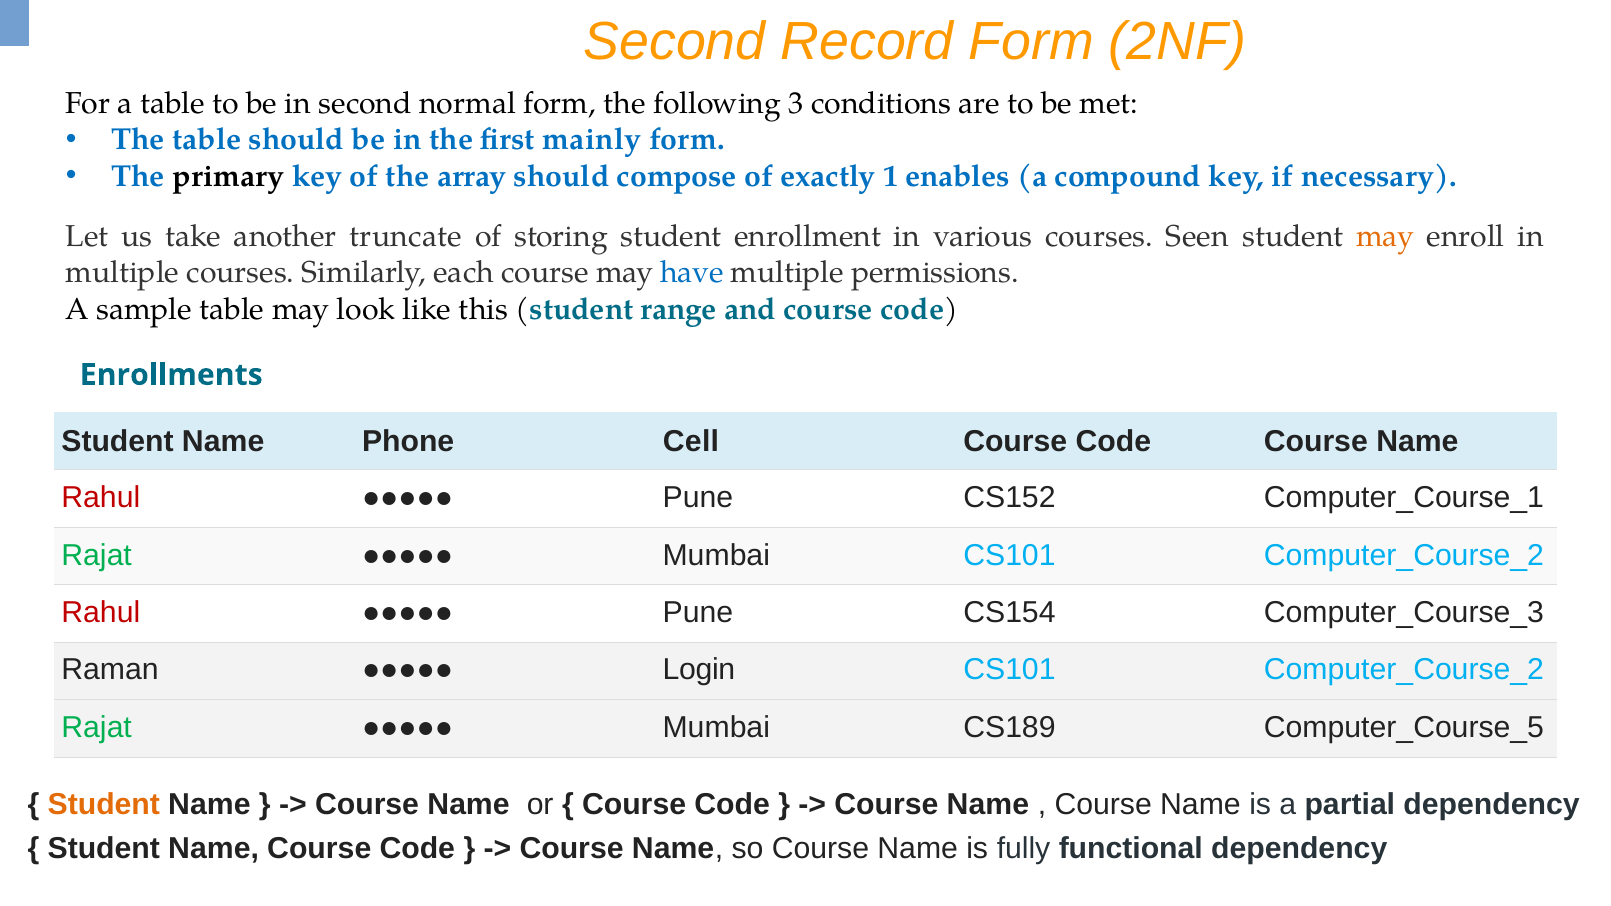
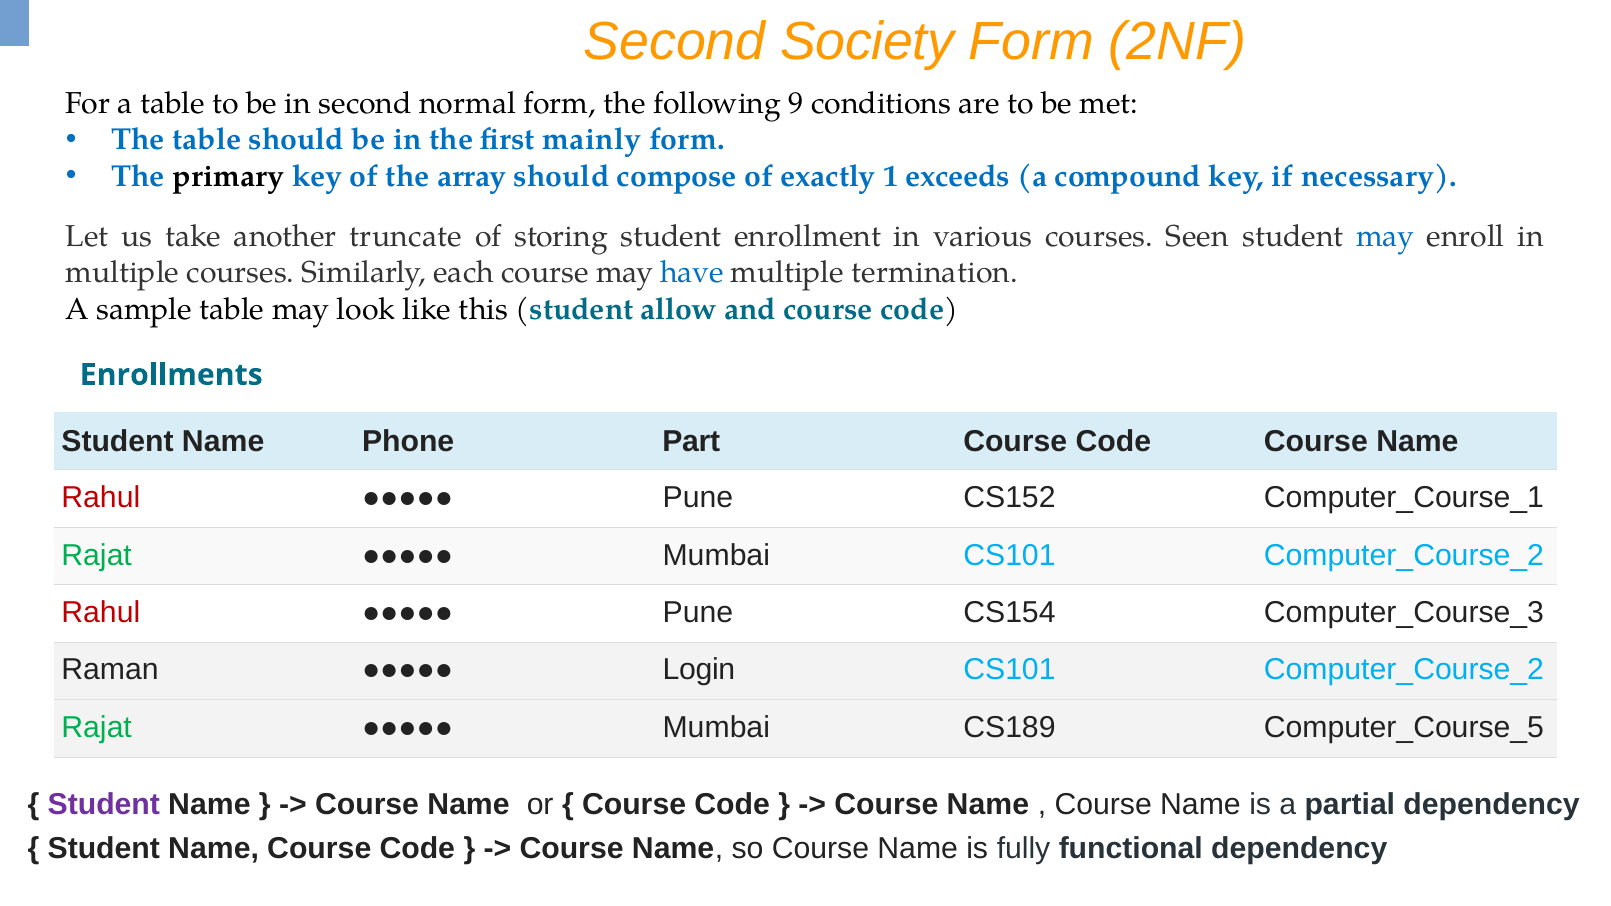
Record: Record -> Society (867, 42)
3: 3 -> 9 (796, 104)
enables: enables -> exceeds (958, 176)
may colour: orange -> blue (1385, 237)
permissions: permissions -> termination (935, 273)
range: range -> allow (679, 309)
Cell: Cell -> Part (691, 442)
Student colour: orange -> purple (104, 804)
